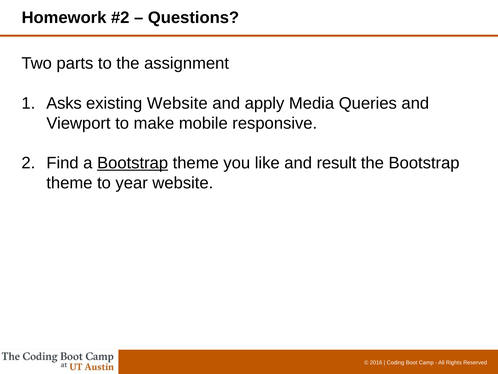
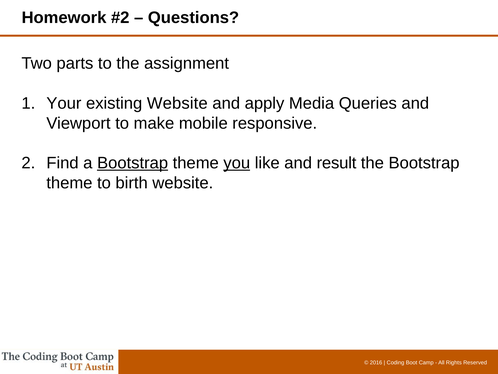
Asks: Asks -> Your (64, 103)
you underline: none -> present (237, 163)
year: year -> birth (132, 183)
